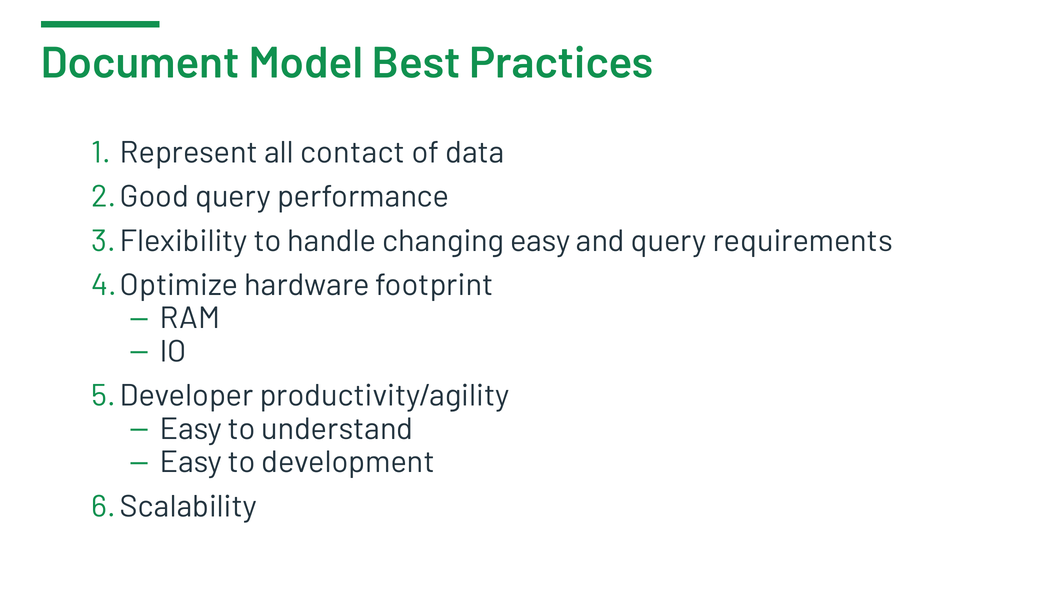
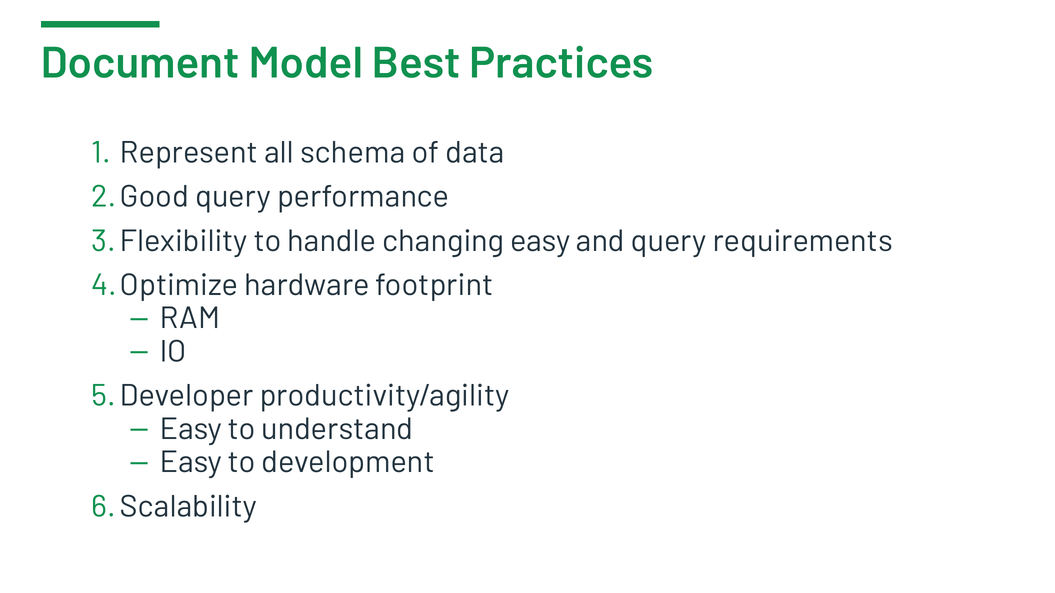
contact: contact -> schema (353, 153)
